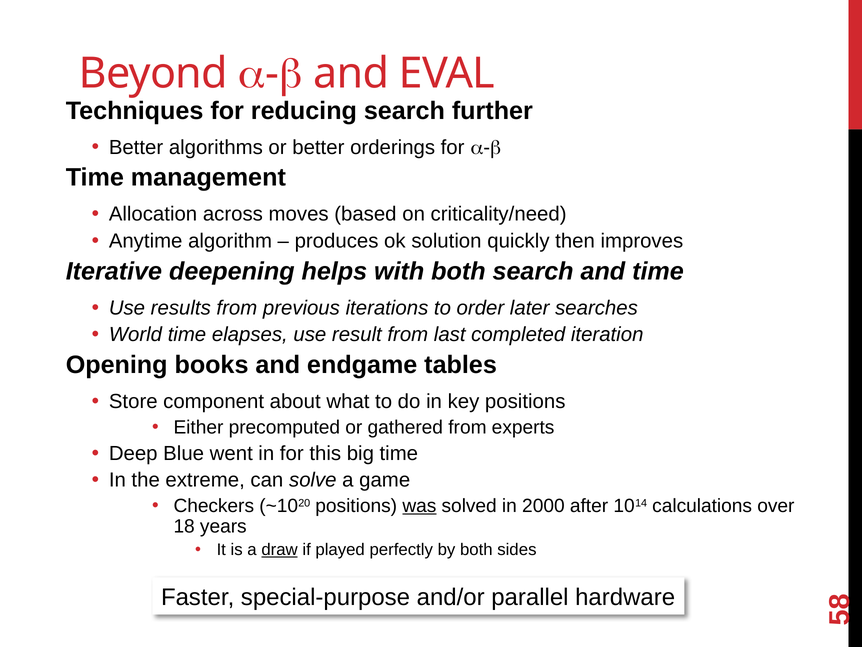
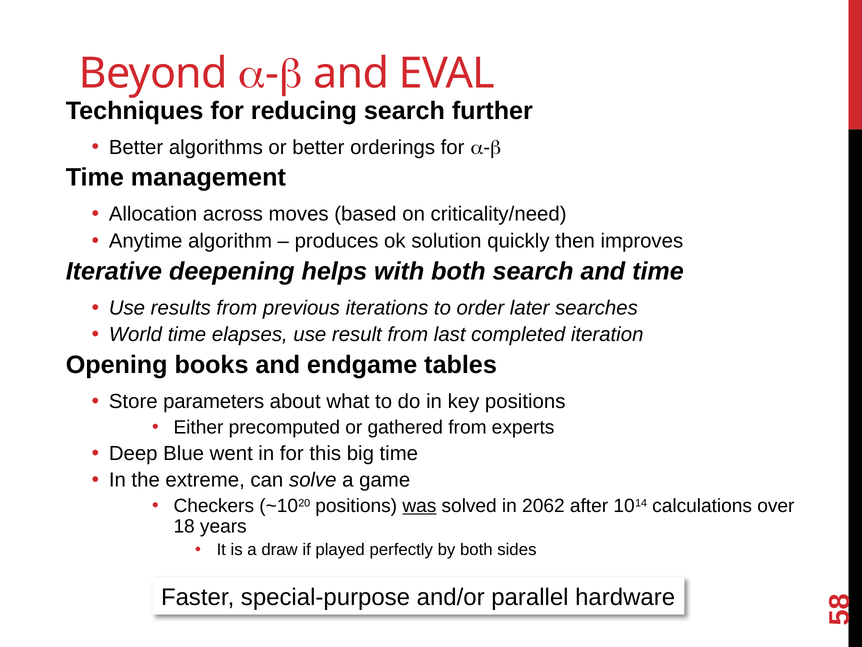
component: component -> parameters (214, 401)
2000: 2000 -> 2062 (543, 505)
draw underline: present -> none (280, 549)
